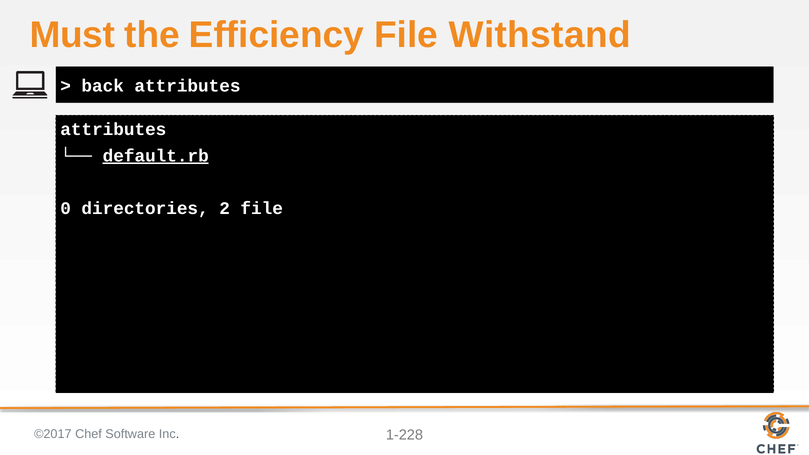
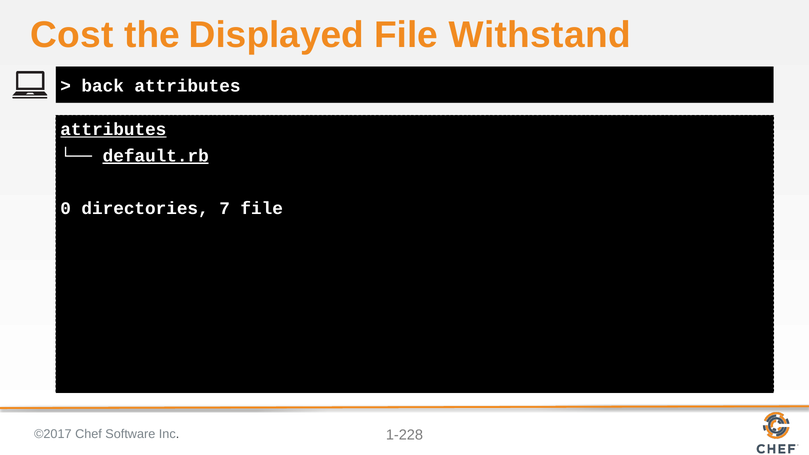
Must: Must -> Cost (72, 35)
Efficiency: Efficiency -> Displayed (276, 35)
attributes underline: none -> present (113, 129)
2: 2 -> 7 (225, 208)
